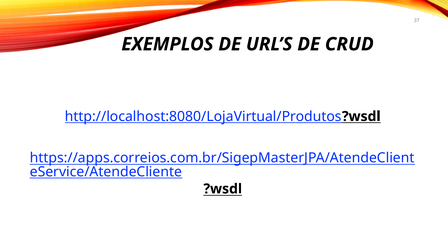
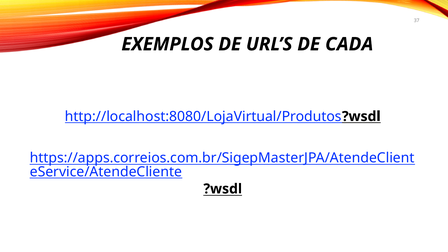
CRUD: CRUD -> CADA (349, 44)
